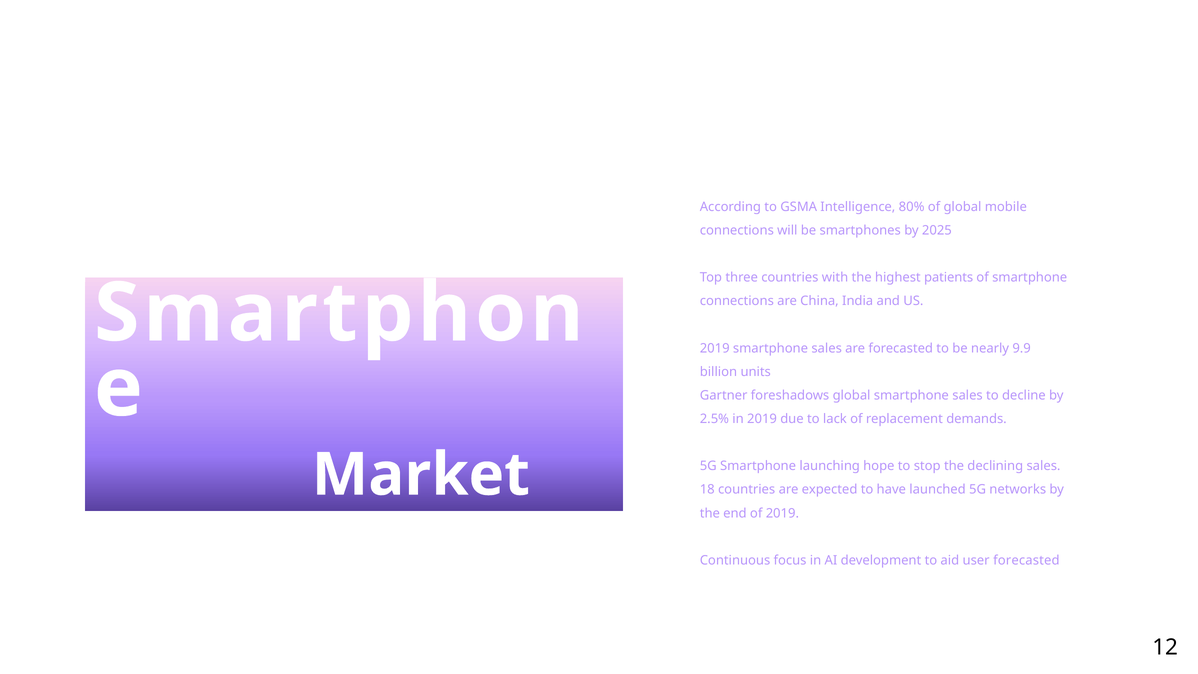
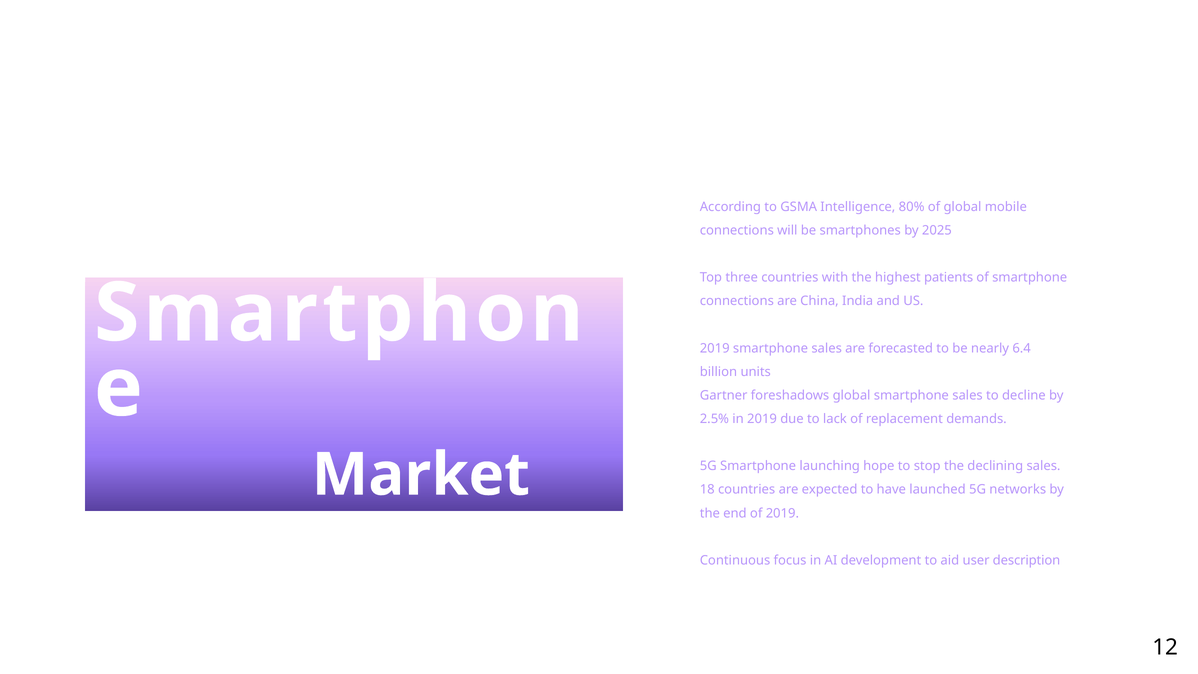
9.9: 9.9 -> 6.4 (1022, 348)
user forecasted: forecasted -> description (1027, 560)
